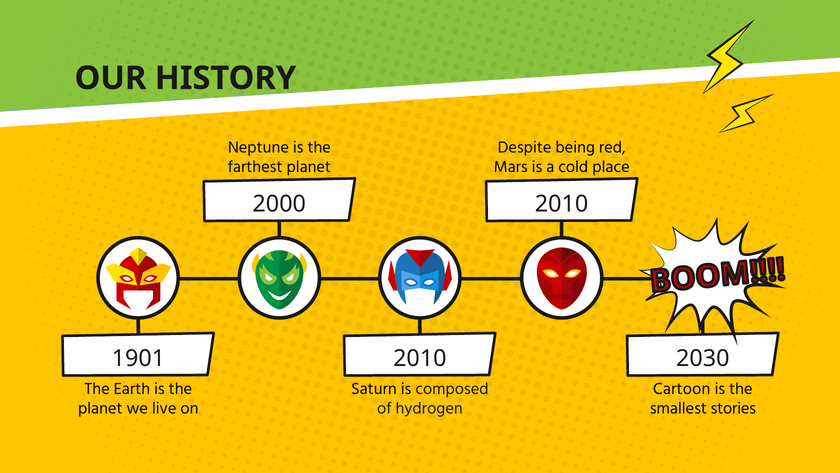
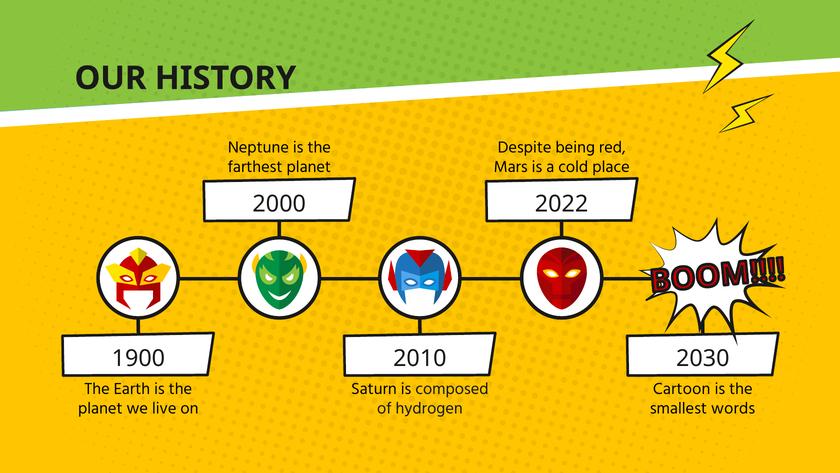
2010: 2010 -> 2022 (562, 204)
1901: 1901 -> 1900 (138, 358)
stories: stories -> words (733, 408)
